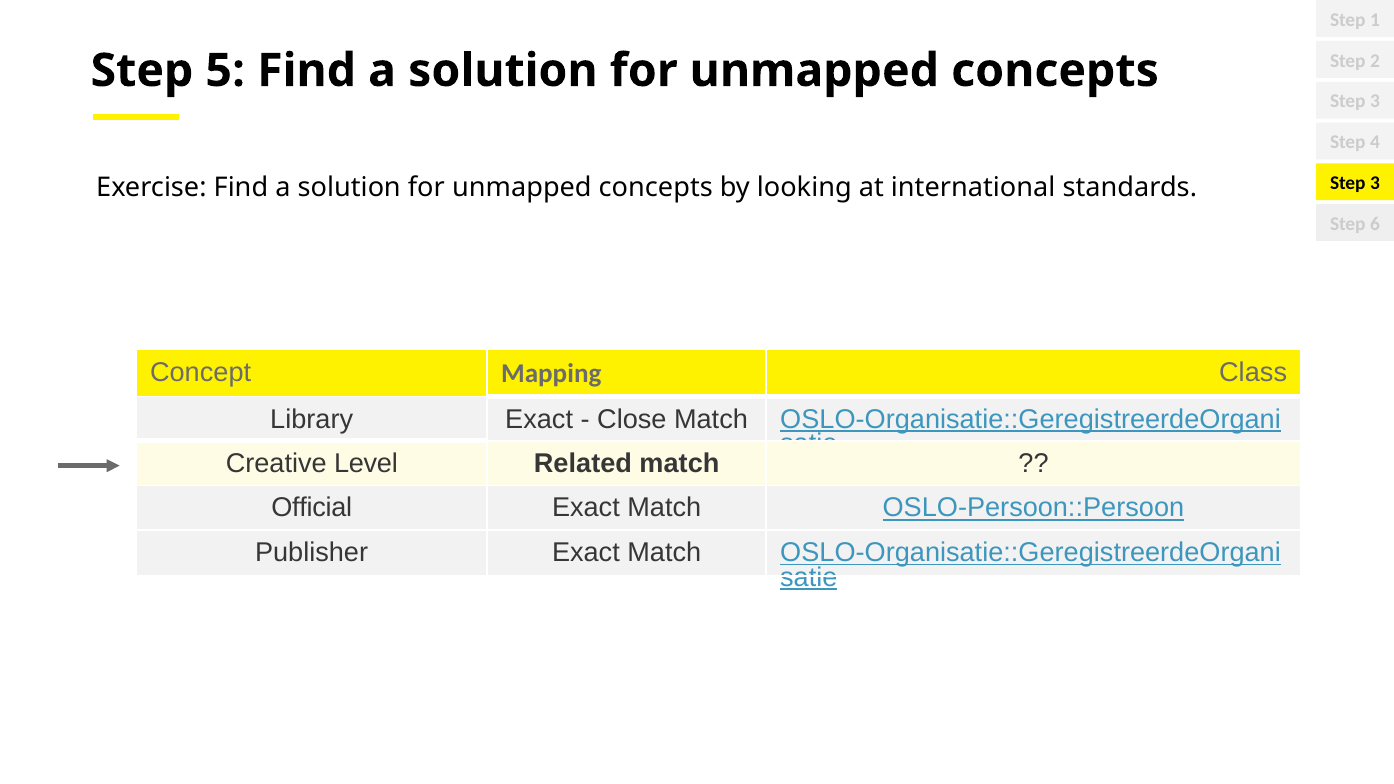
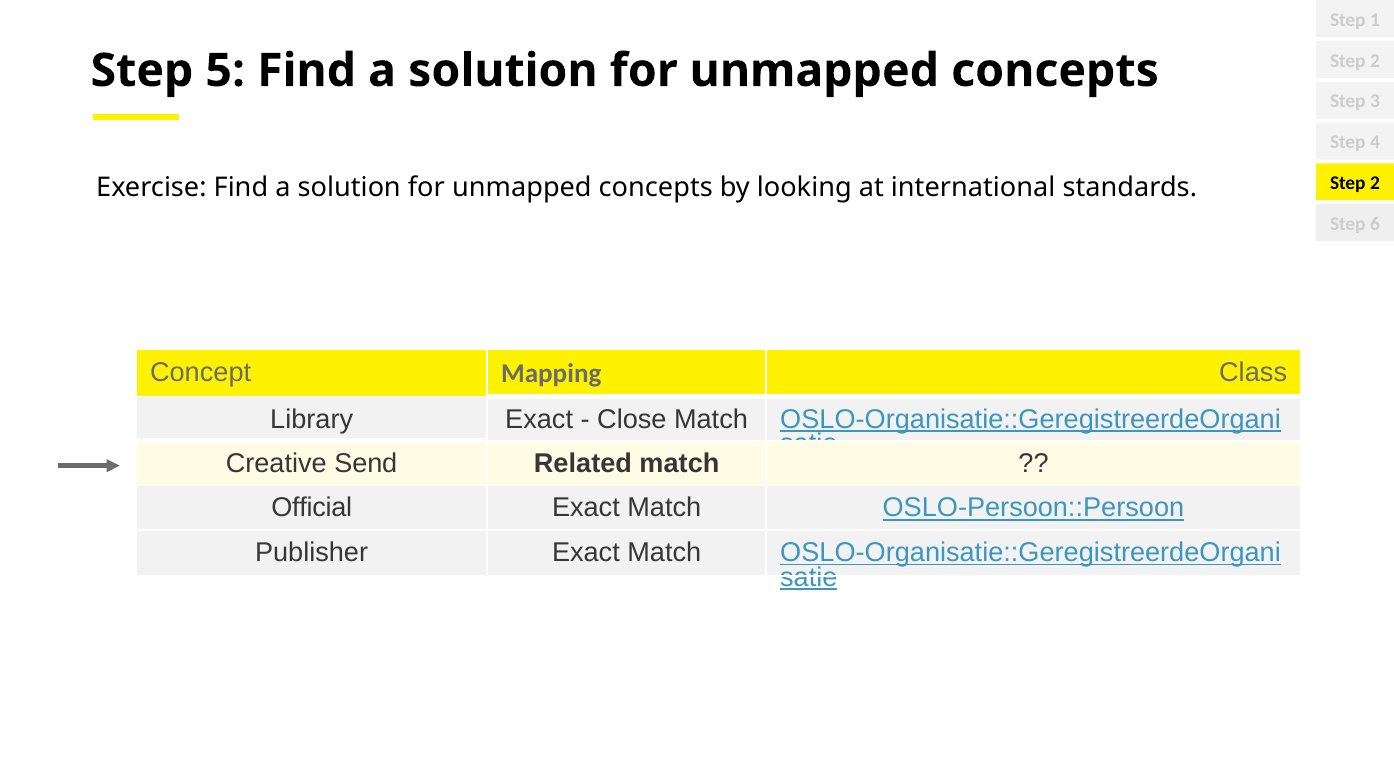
3: 3 -> 2 (1375, 183)
Level: Level -> Send (366, 464)
